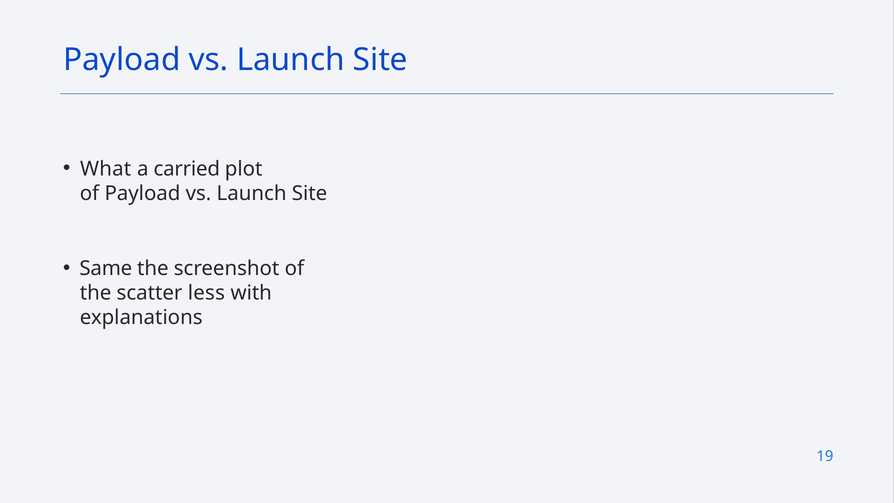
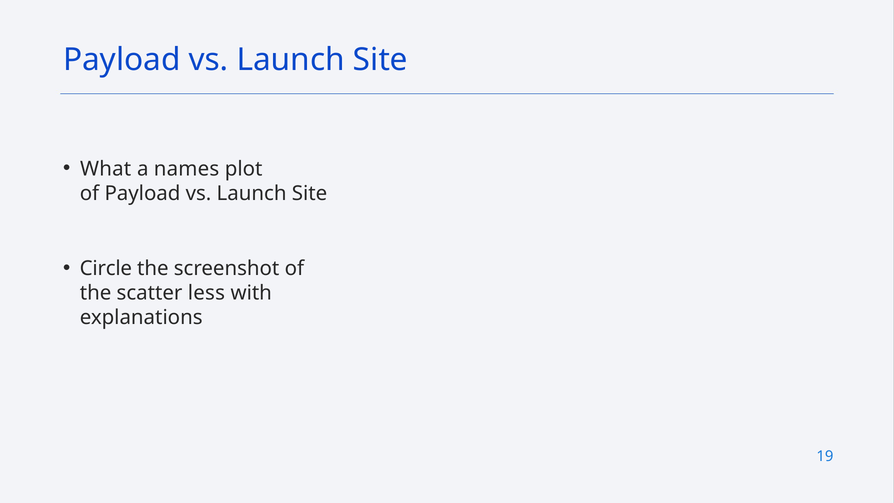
carried: carried -> names (187, 169)
Same: Same -> Circle (106, 268)
